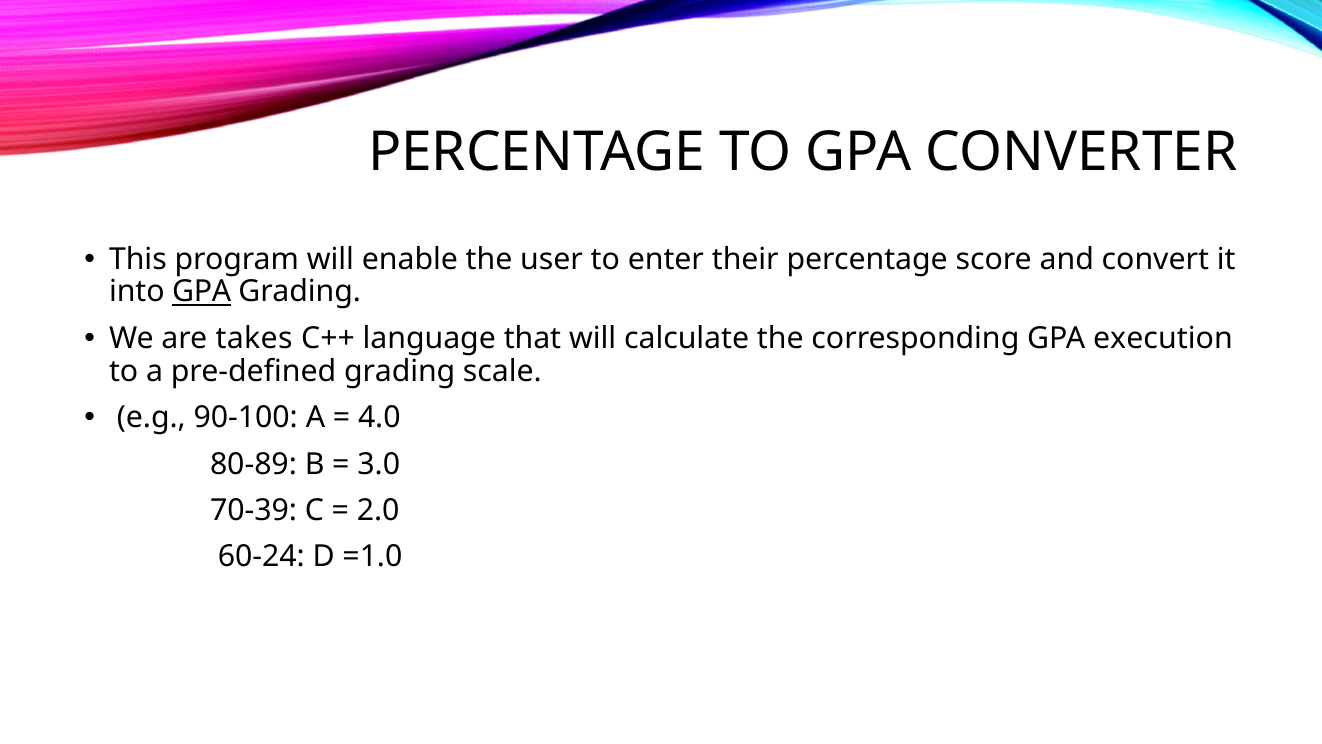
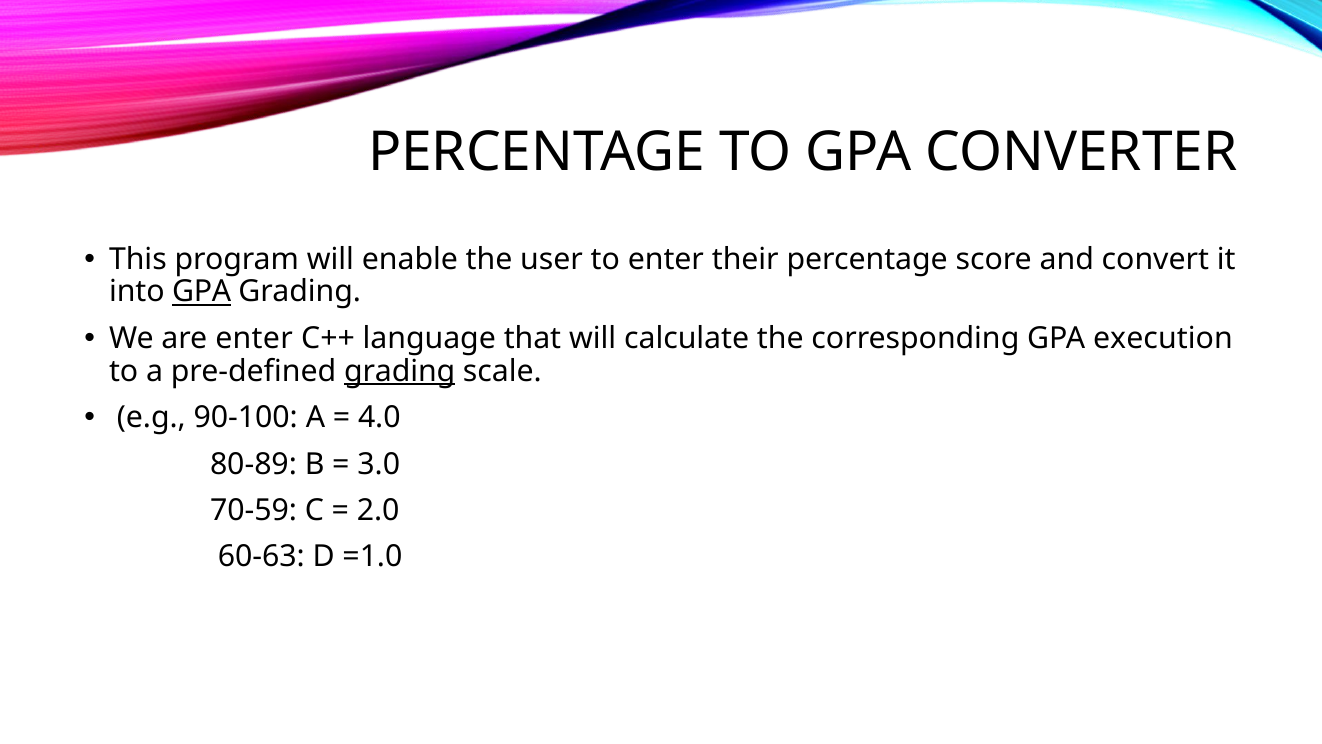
are takes: takes -> enter (254, 338)
grading underline: none -> present (400, 371)
70-39: 70-39 -> 70-59 (254, 510)
60-24: 60-24 -> 60-63 (261, 557)
